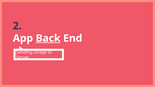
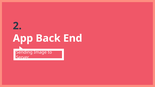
Back underline: present -> none (48, 38)
